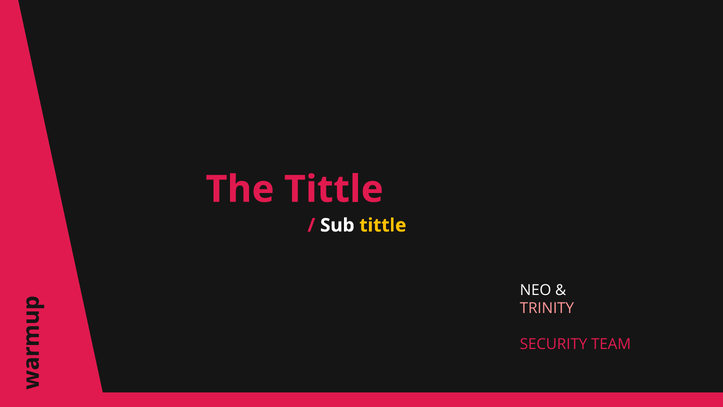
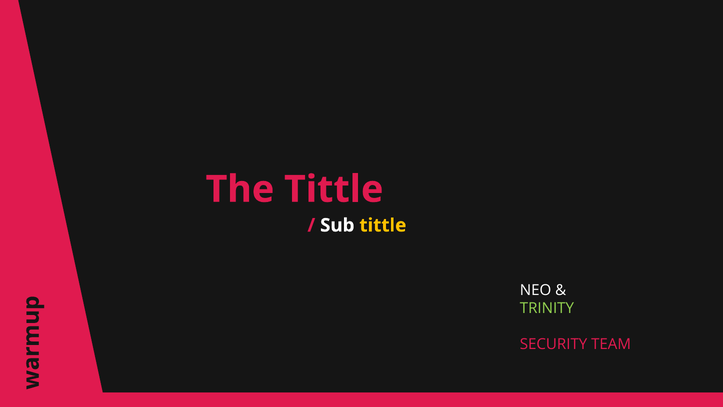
TRINITY colour: pink -> light green (547, 308)
